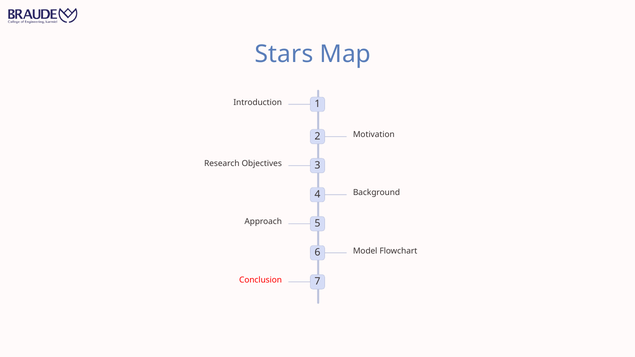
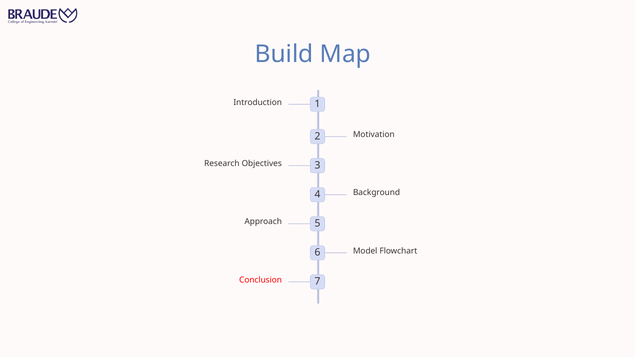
Stars: Stars -> Build (284, 54)
